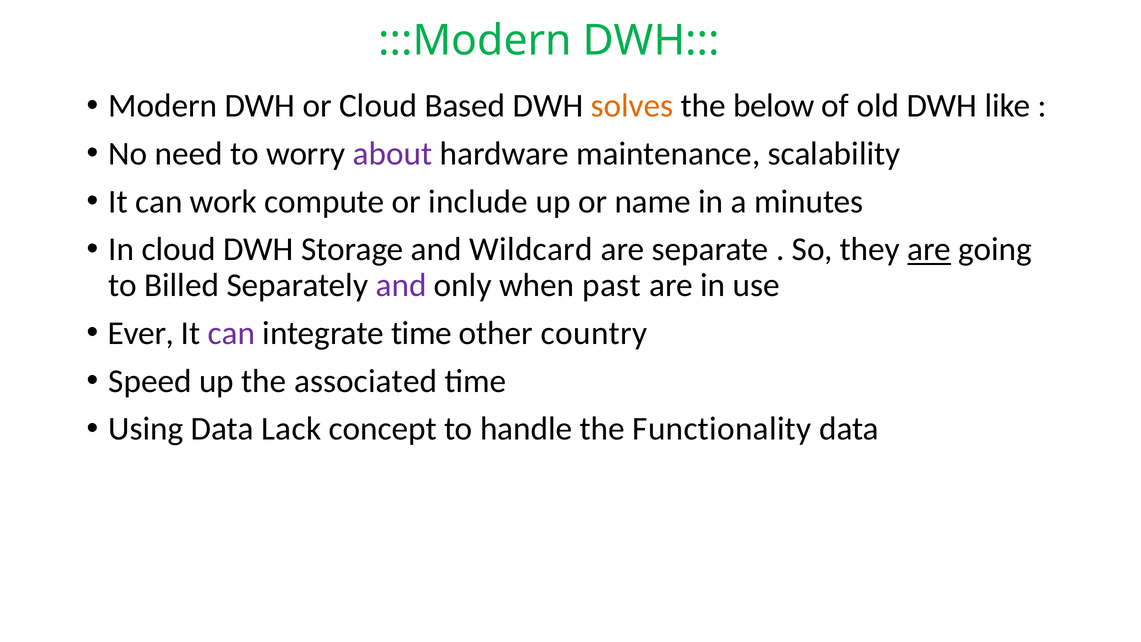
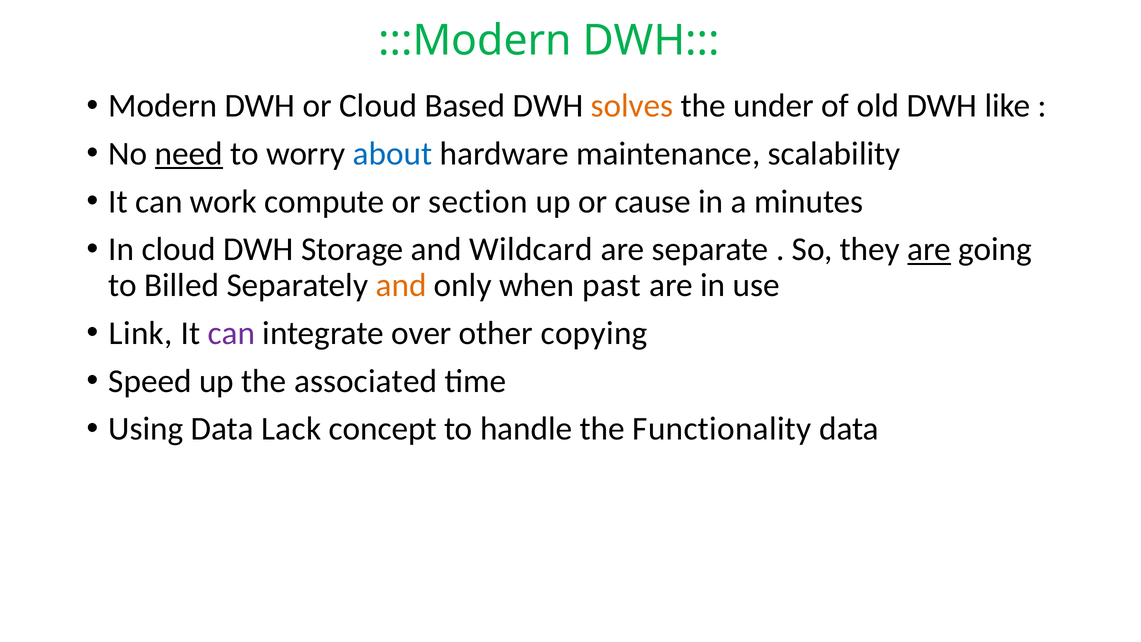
below: below -> under (774, 106)
need underline: none -> present (189, 154)
about colour: purple -> blue (393, 154)
include: include -> section (478, 202)
name: name -> cause (653, 202)
and colour: purple -> orange (401, 285)
Ever: Ever -> Link (141, 333)
integrate time: time -> over (421, 333)
country: country -> copying (594, 333)
